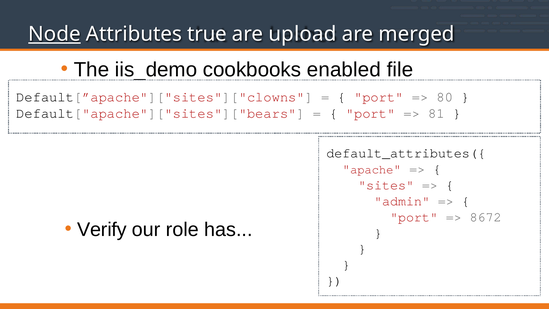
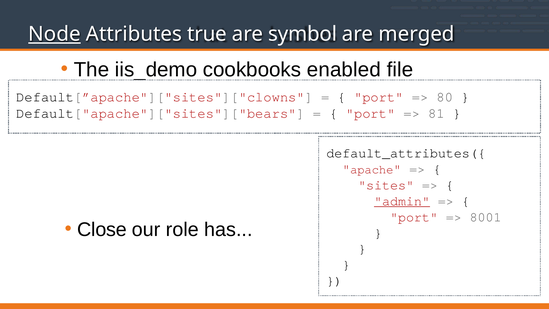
upload: upload -> symbol (303, 34)
admin underline: none -> present (402, 201)
8672: 8672 -> 8001 (486, 217)
Verify: Verify -> Close (102, 229)
